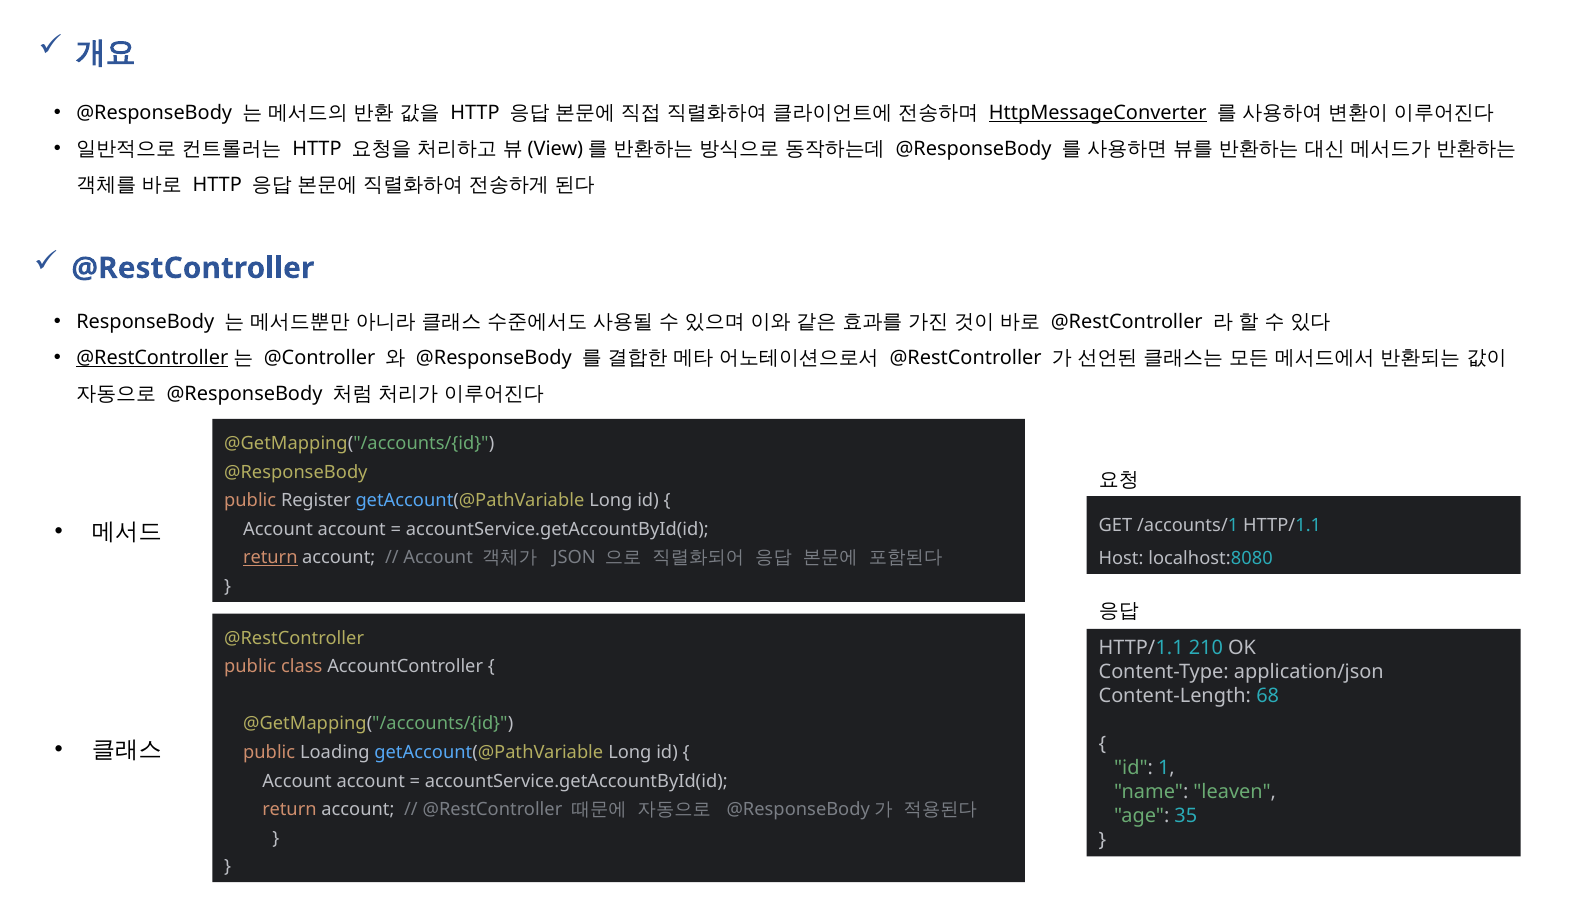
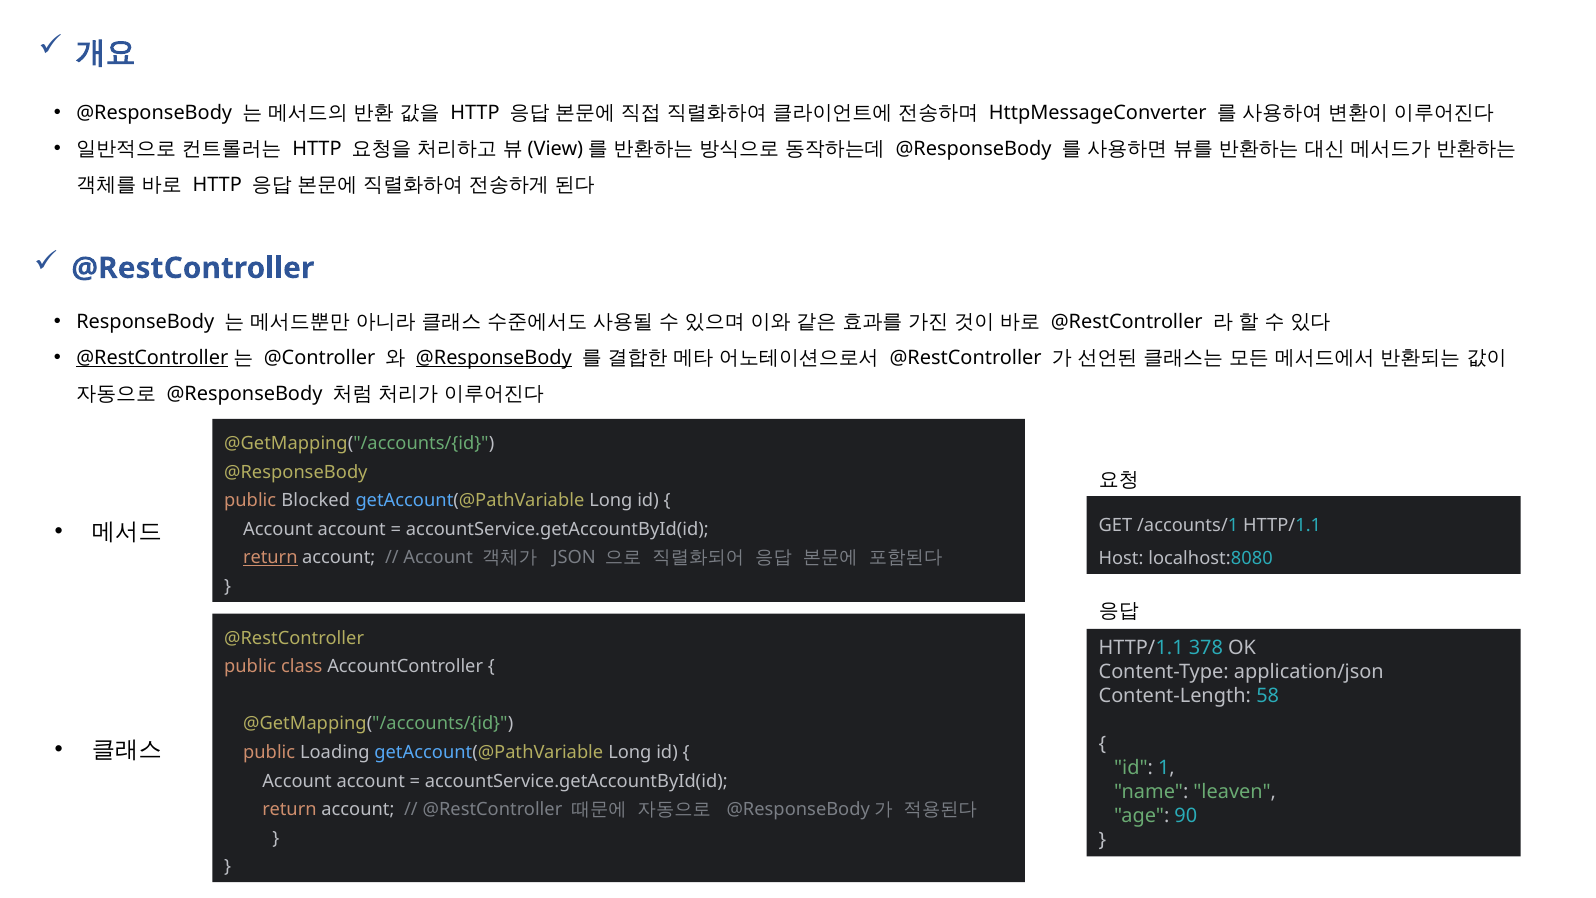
HttpMessageConverter underline: present -> none (1098, 113)
@ResponseBody underline: none -> present (494, 358)
Register: Register -> Blocked (316, 500)
210: 210 -> 378 (1206, 648)
68: 68 -> 58 (1268, 696)
35: 35 -> 90 (1186, 816)
